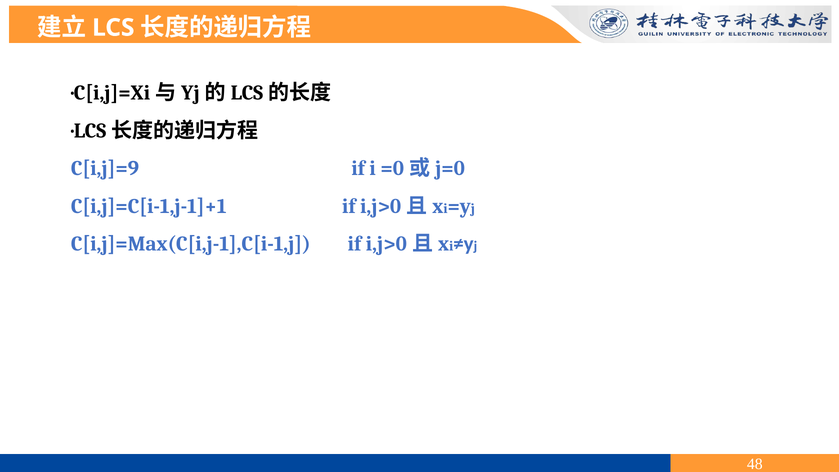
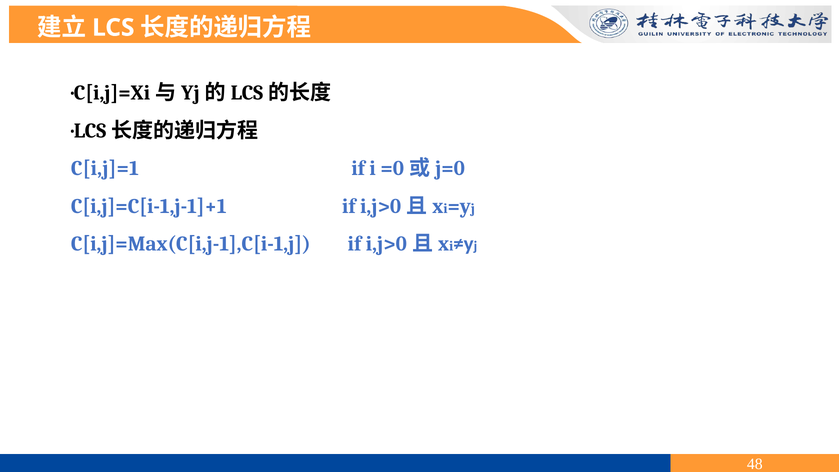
C[i,j]=9: C[i,j]=9 -> C[i,j]=1 (105, 168)
